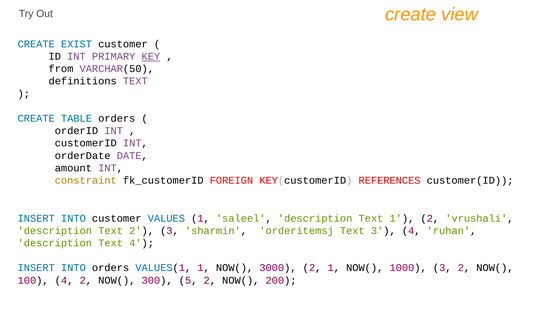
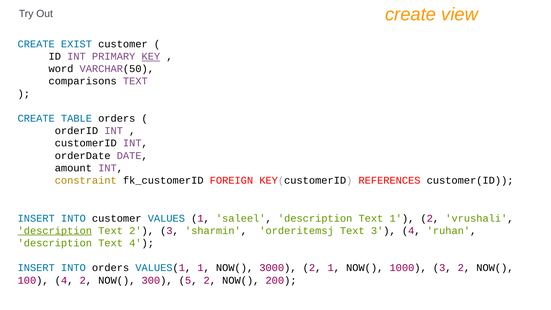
from: from -> word (61, 69)
definitions: definitions -> comparisons (83, 81)
description underline: none -> present (55, 231)
